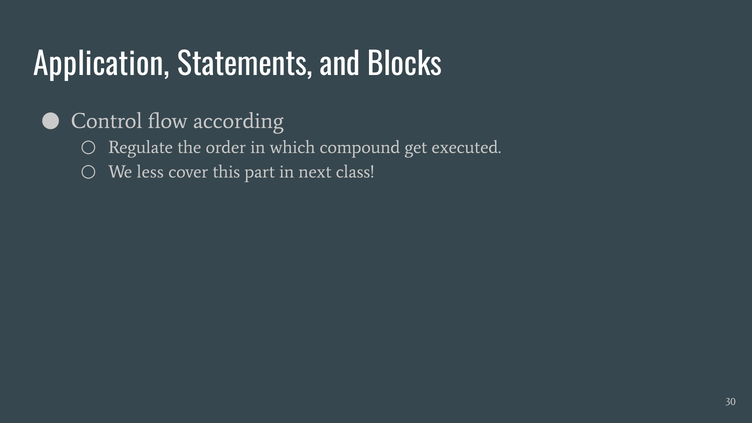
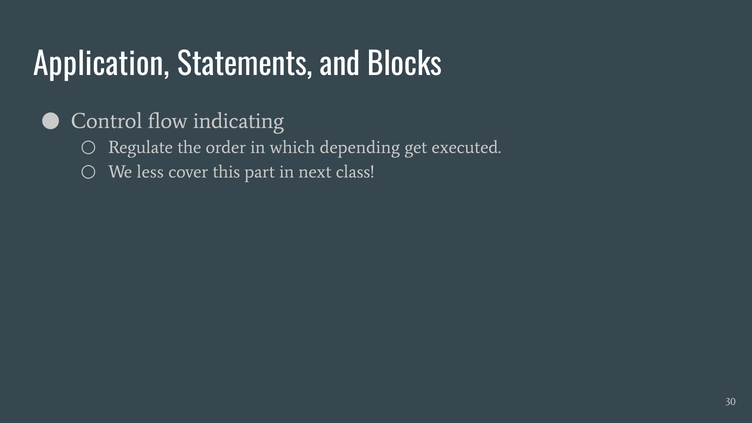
according: according -> indicating (238, 121)
compound: compound -> depending (360, 148)
